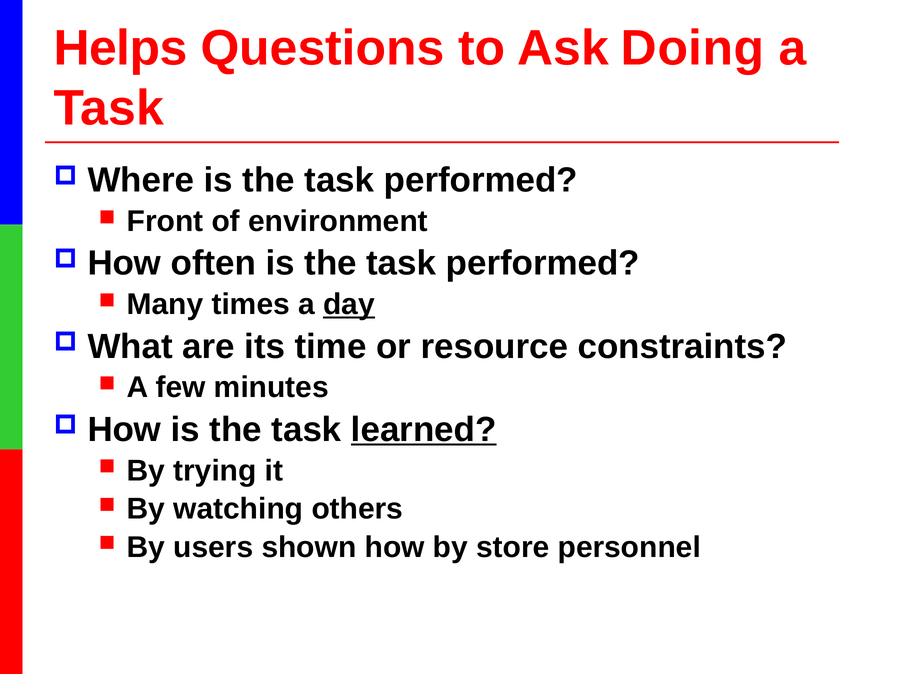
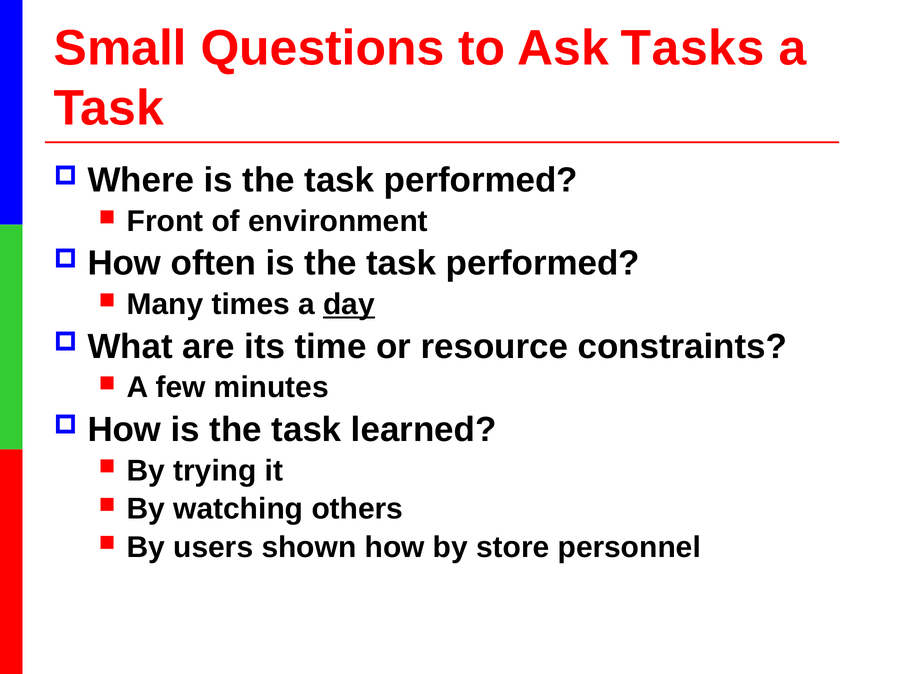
Helps: Helps -> Small (120, 49)
Doing: Doing -> Tasks (693, 49)
learned underline: present -> none (424, 430)
